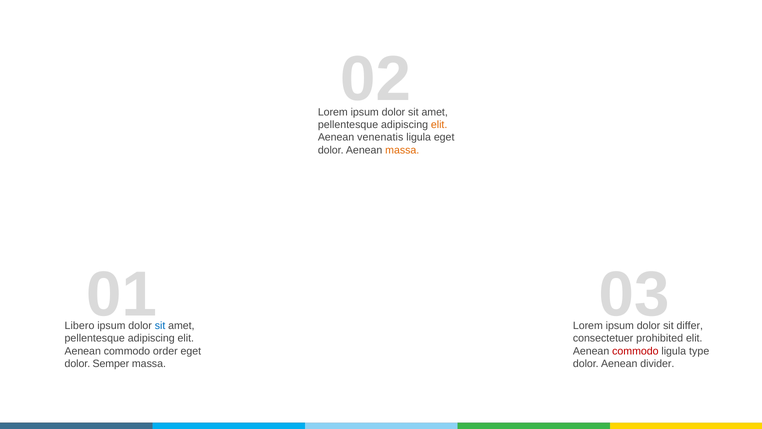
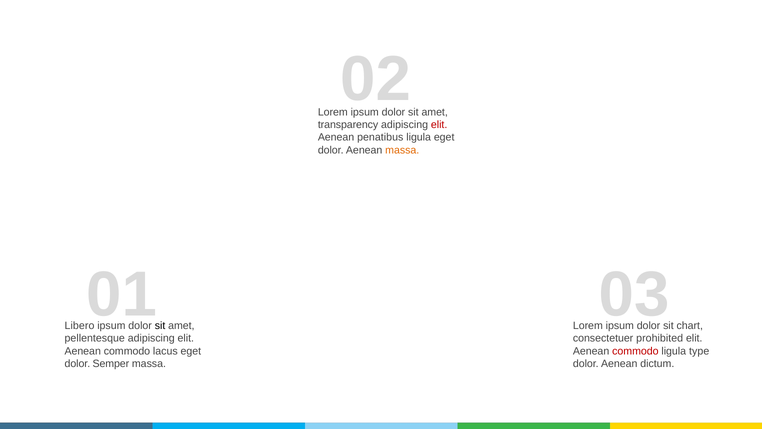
pellentesque: pellentesque -> transparency (348, 125)
elit colour: orange -> red (439, 125)
venenatis: venenatis -> penatibus (380, 137)
sit colour: blue -> black (160, 325)
differ: differ -> chart (690, 325)
order: order -> lacus (165, 351)
divider: divider -> dictum (657, 364)
